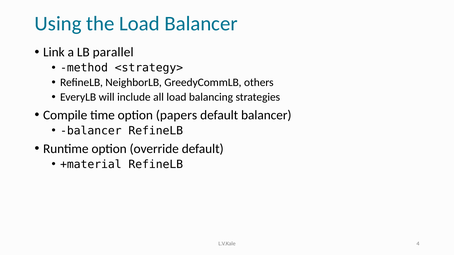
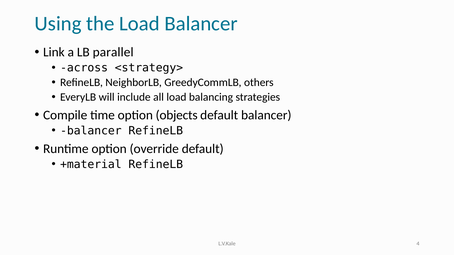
method: method -> across (84, 68)
papers: papers -> objects (177, 115)
